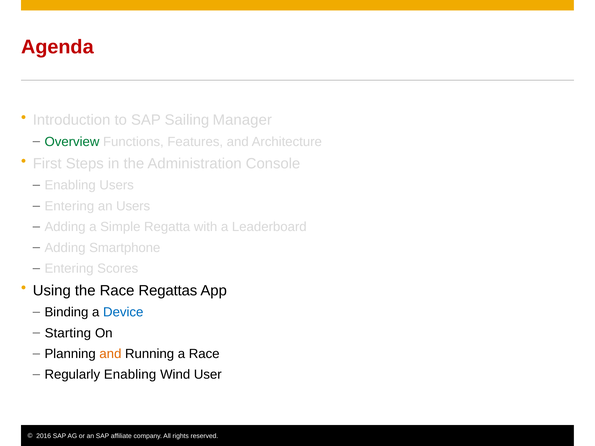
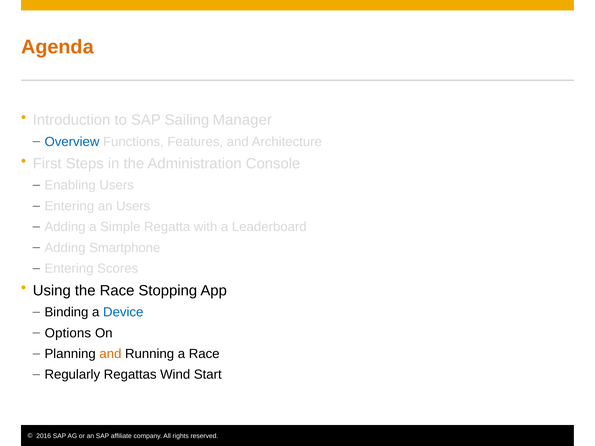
Agenda colour: red -> orange (57, 47)
Overview colour: green -> blue (72, 142)
Regattas: Regattas -> Stopping (168, 291)
Starting: Starting -> Options (68, 333)
Regularly Enabling: Enabling -> Regattas (130, 375)
User: User -> Start (208, 375)
